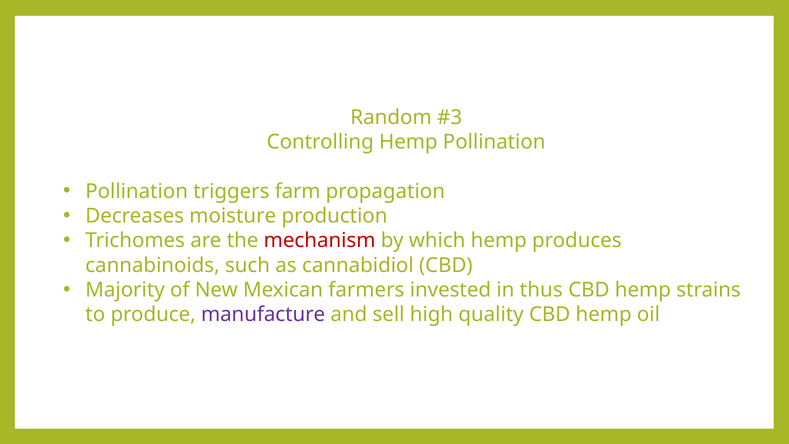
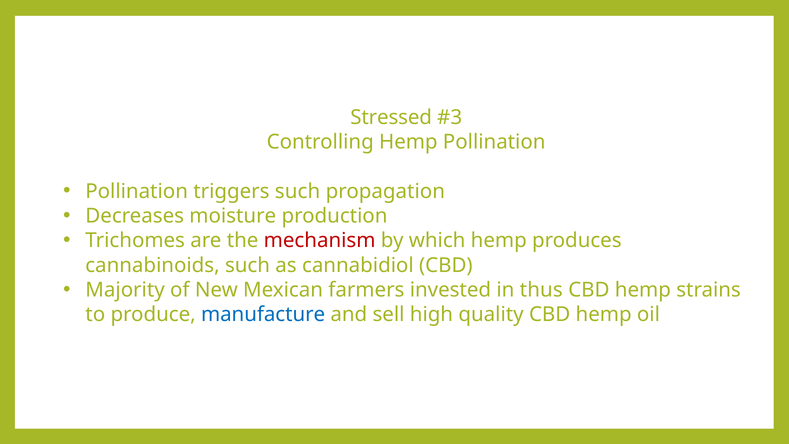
Random: Random -> Stressed (391, 117)
triggers farm: farm -> such (298, 191)
manufacture colour: purple -> blue (263, 314)
